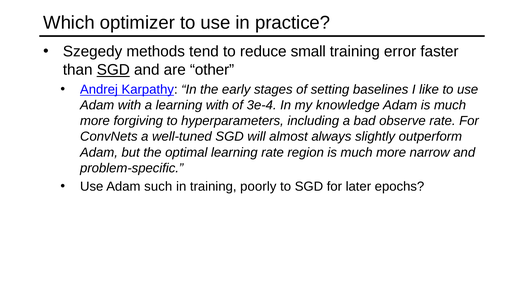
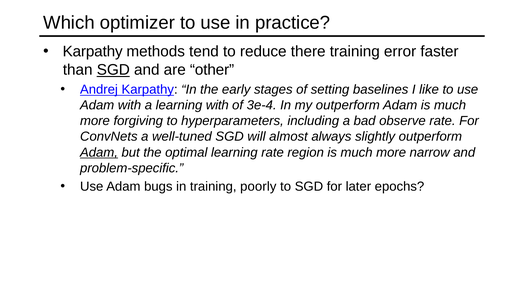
Szegedy: Szegedy -> Karpathy (93, 52)
small: small -> there (308, 52)
my knowledge: knowledge -> outperform (348, 105)
Adam underline: none -> present (99, 152)
such: such -> bugs (158, 186)
